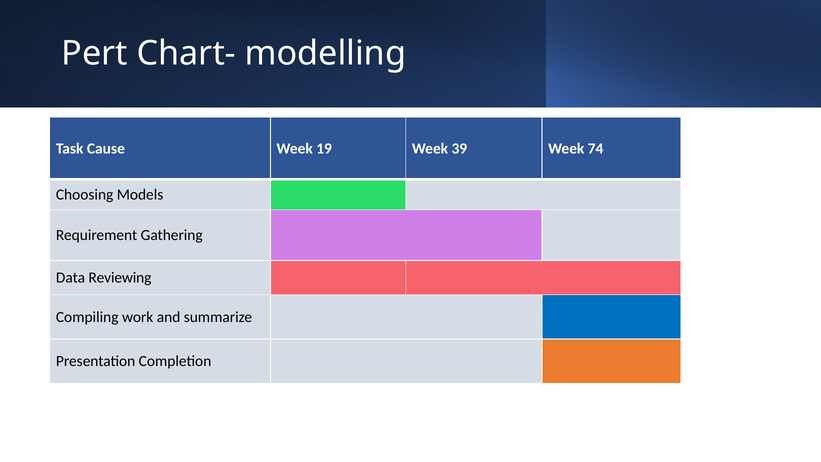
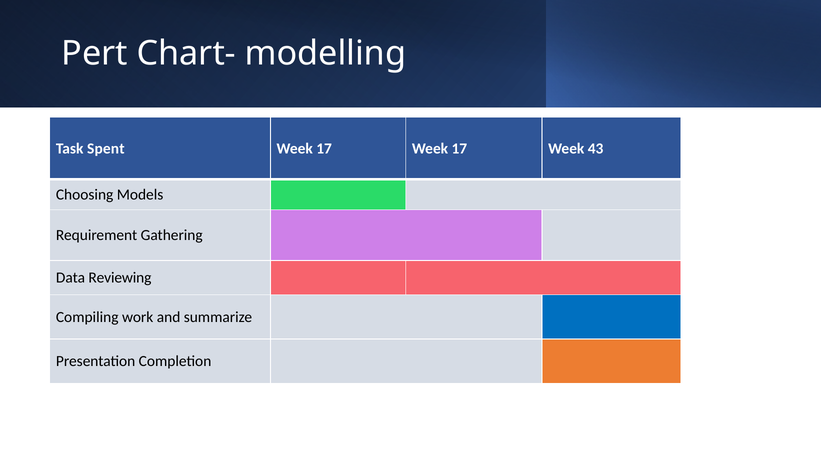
Cause: Cause -> Spent (106, 148)
19: 19 -> 17 (324, 148)
39: 39 -> 17 (459, 148)
74: 74 -> 43 (596, 148)
